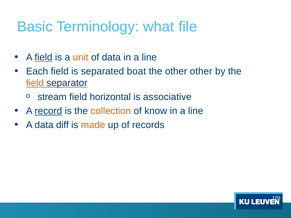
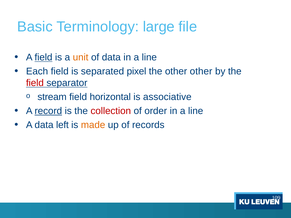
what: what -> large (159, 27)
boat: boat -> pixel (137, 71)
field colour: orange -> red (35, 83)
collection colour: orange -> red (111, 111)
know: know -> order (156, 111)
diff: diff -> left (62, 125)
